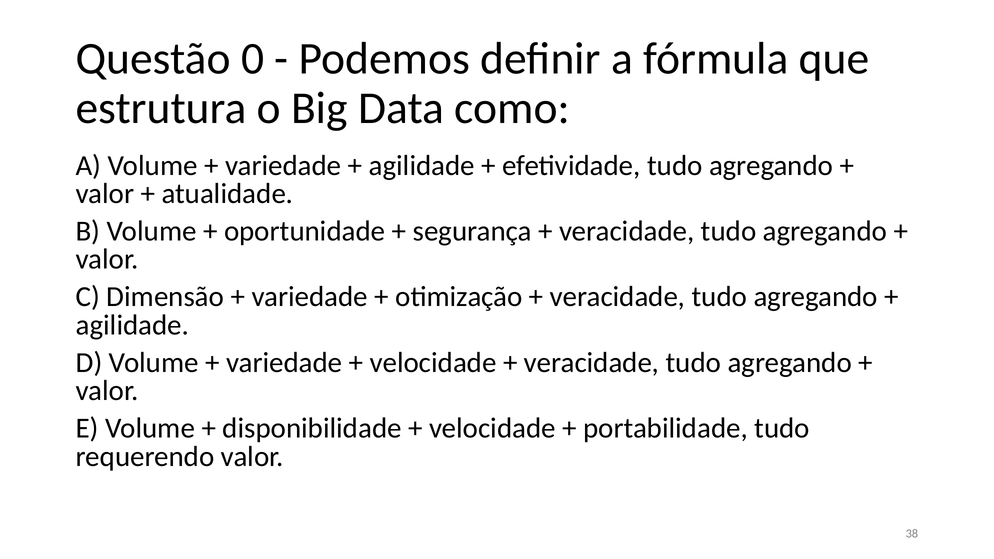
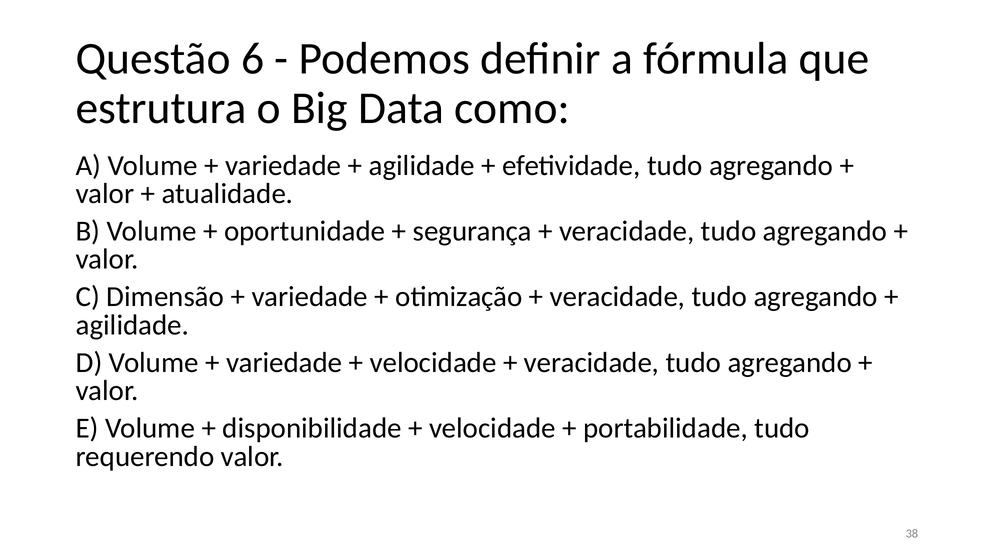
0: 0 -> 6 (253, 59)
